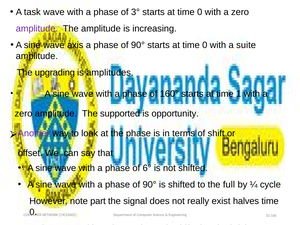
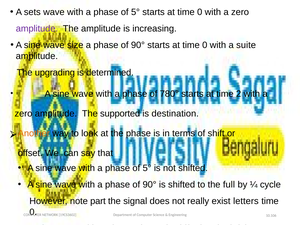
task: task -> sets (32, 12)
3°: 3° -> 5° (135, 12)
axis: axis -> size (75, 45)
amplitudes: amplitudes -> determined (110, 73)
160°: 160° -> 780° (169, 94)
1: 1 -> 2 (239, 94)
opportunity: opportunity -> destination (175, 114)
Another colour: purple -> orange (34, 133)
6°: 6° -> 5° (147, 168)
halves: halves -> letters (246, 201)
